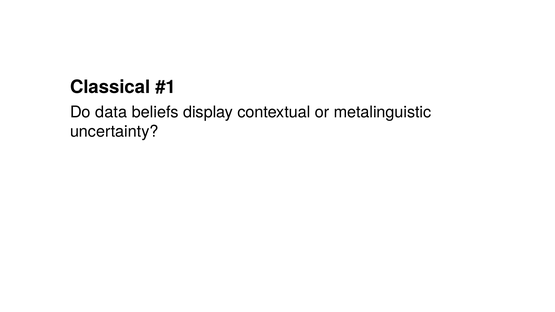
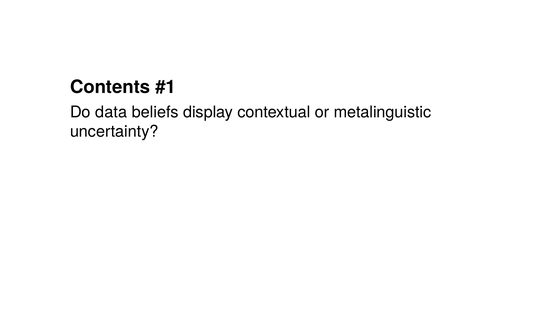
Classical: Classical -> Contents (110, 87)
